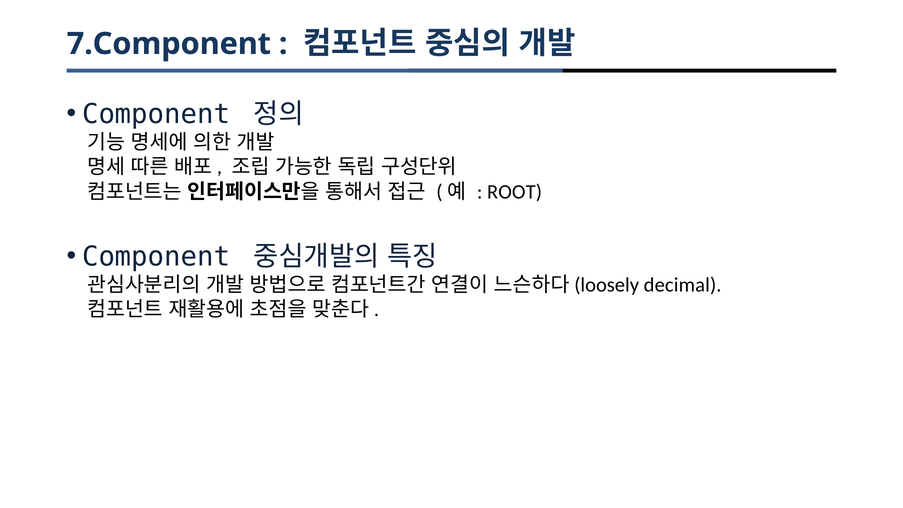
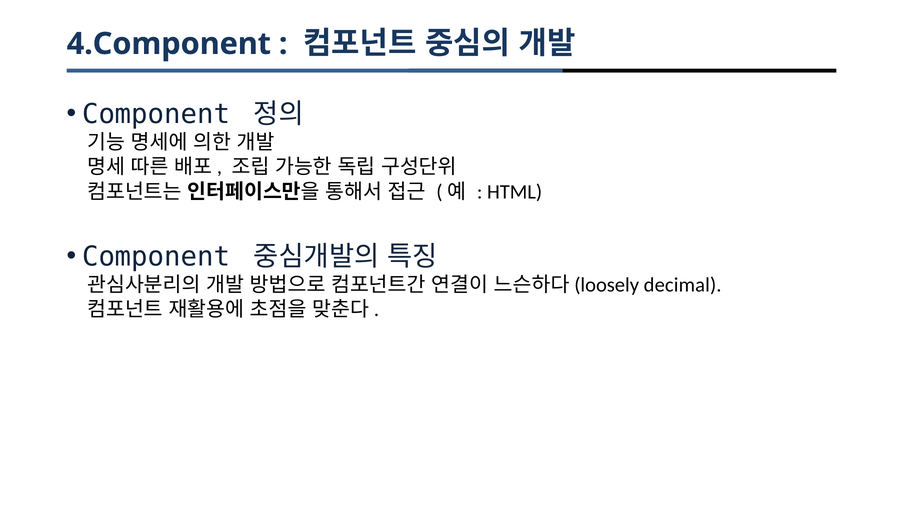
7.Component: 7.Component -> 4.Component (169, 44)
ROOT: ROOT -> HTML (515, 192)
